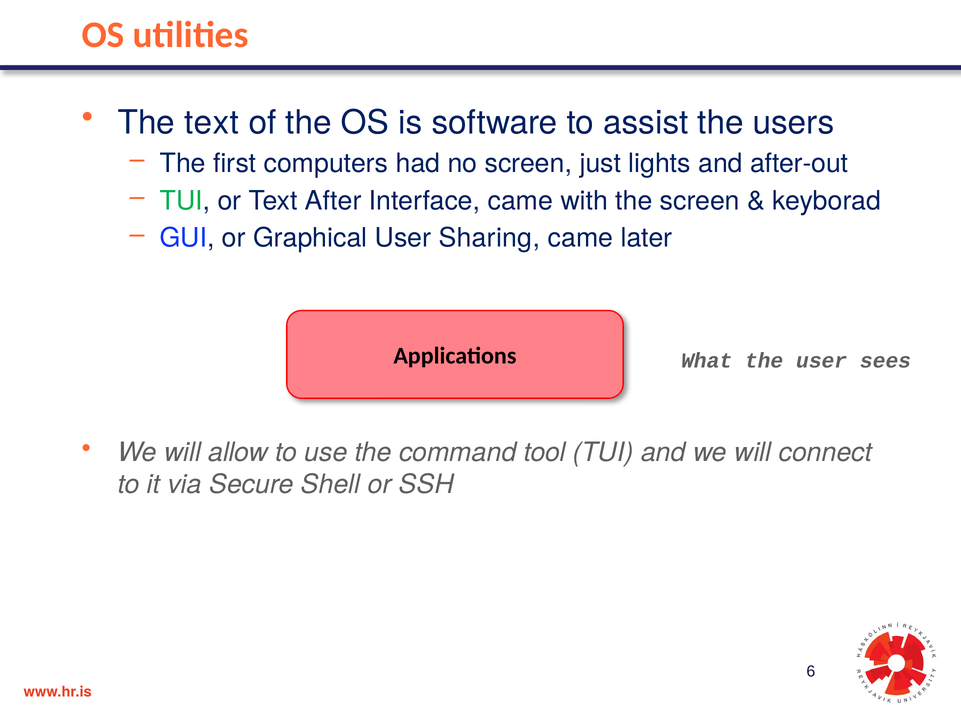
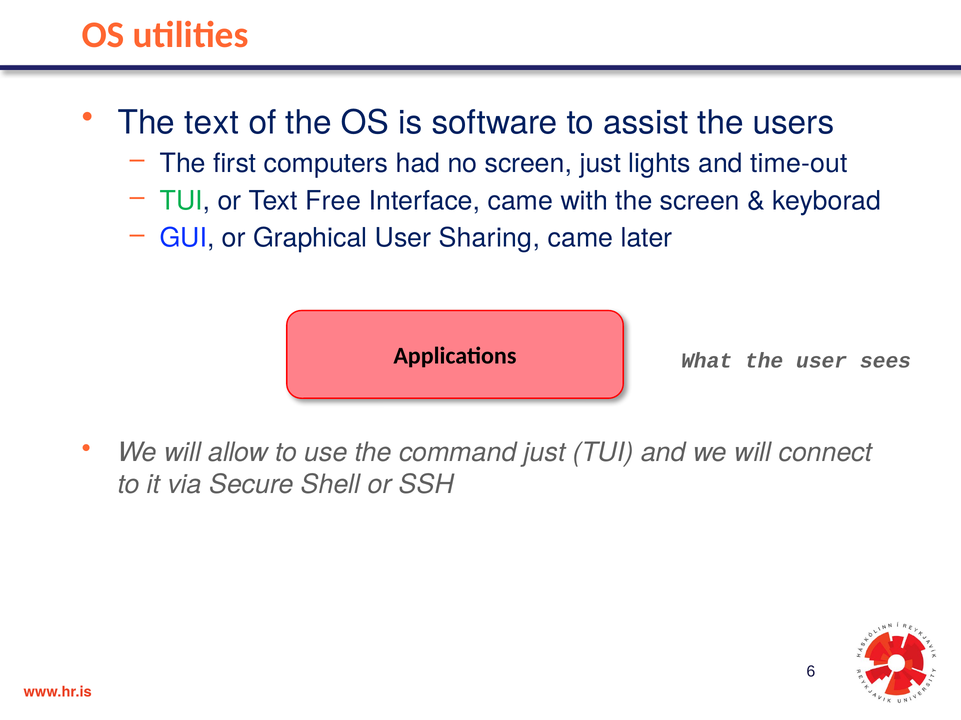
after-out: after-out -> time-out (799, 164)
After: After -> Free (333, 201)
command tool: tool -> just (545, 453)
